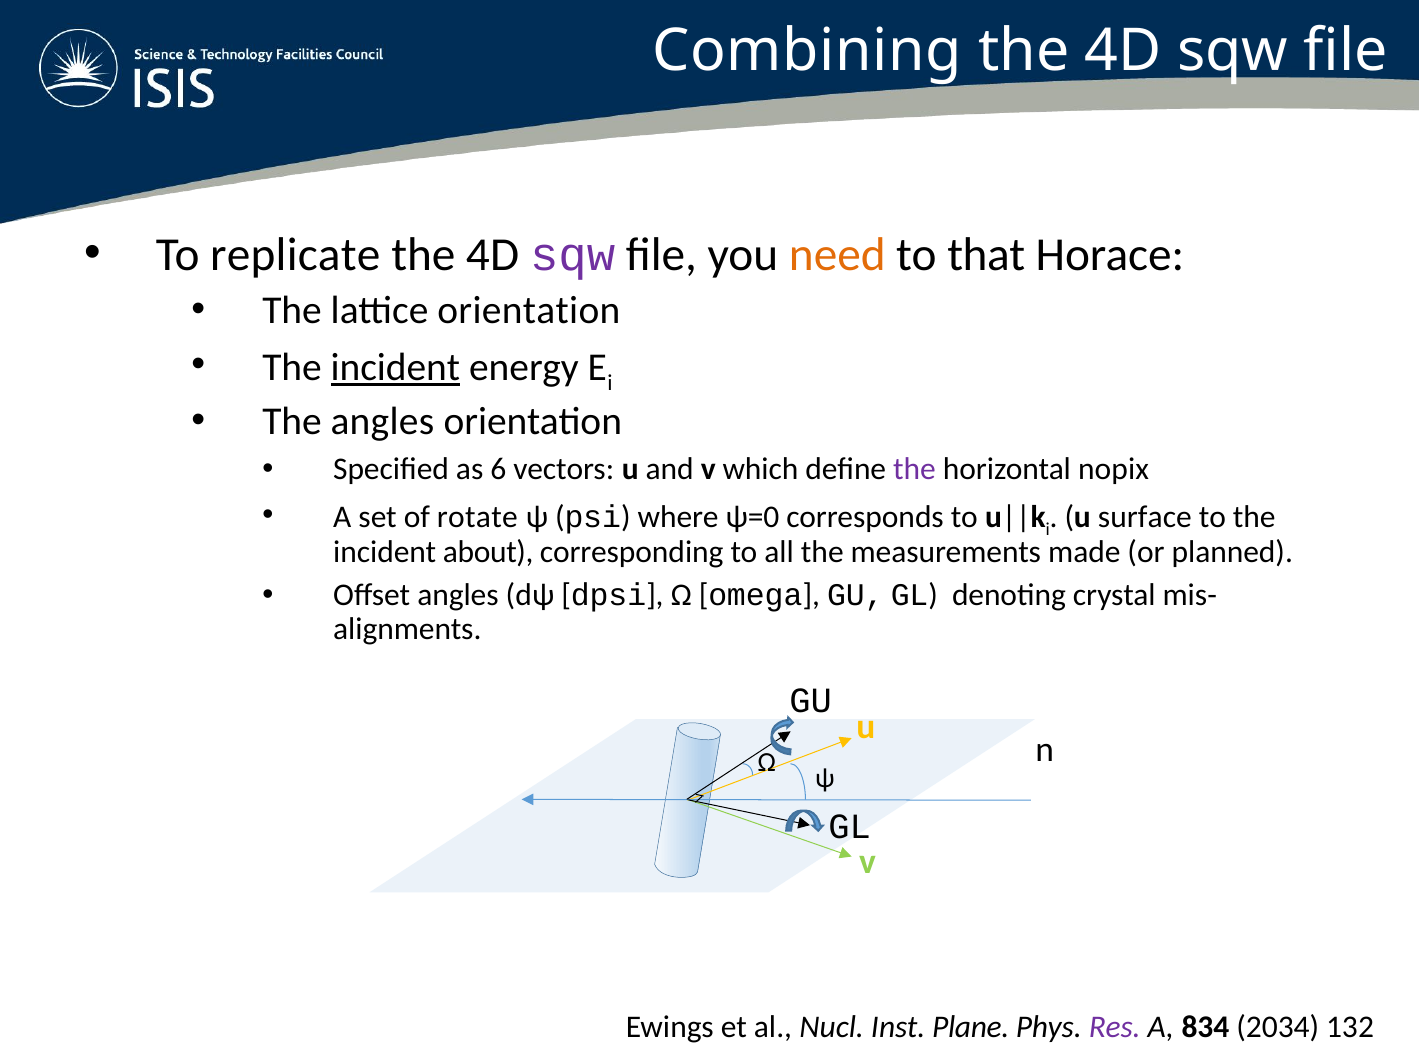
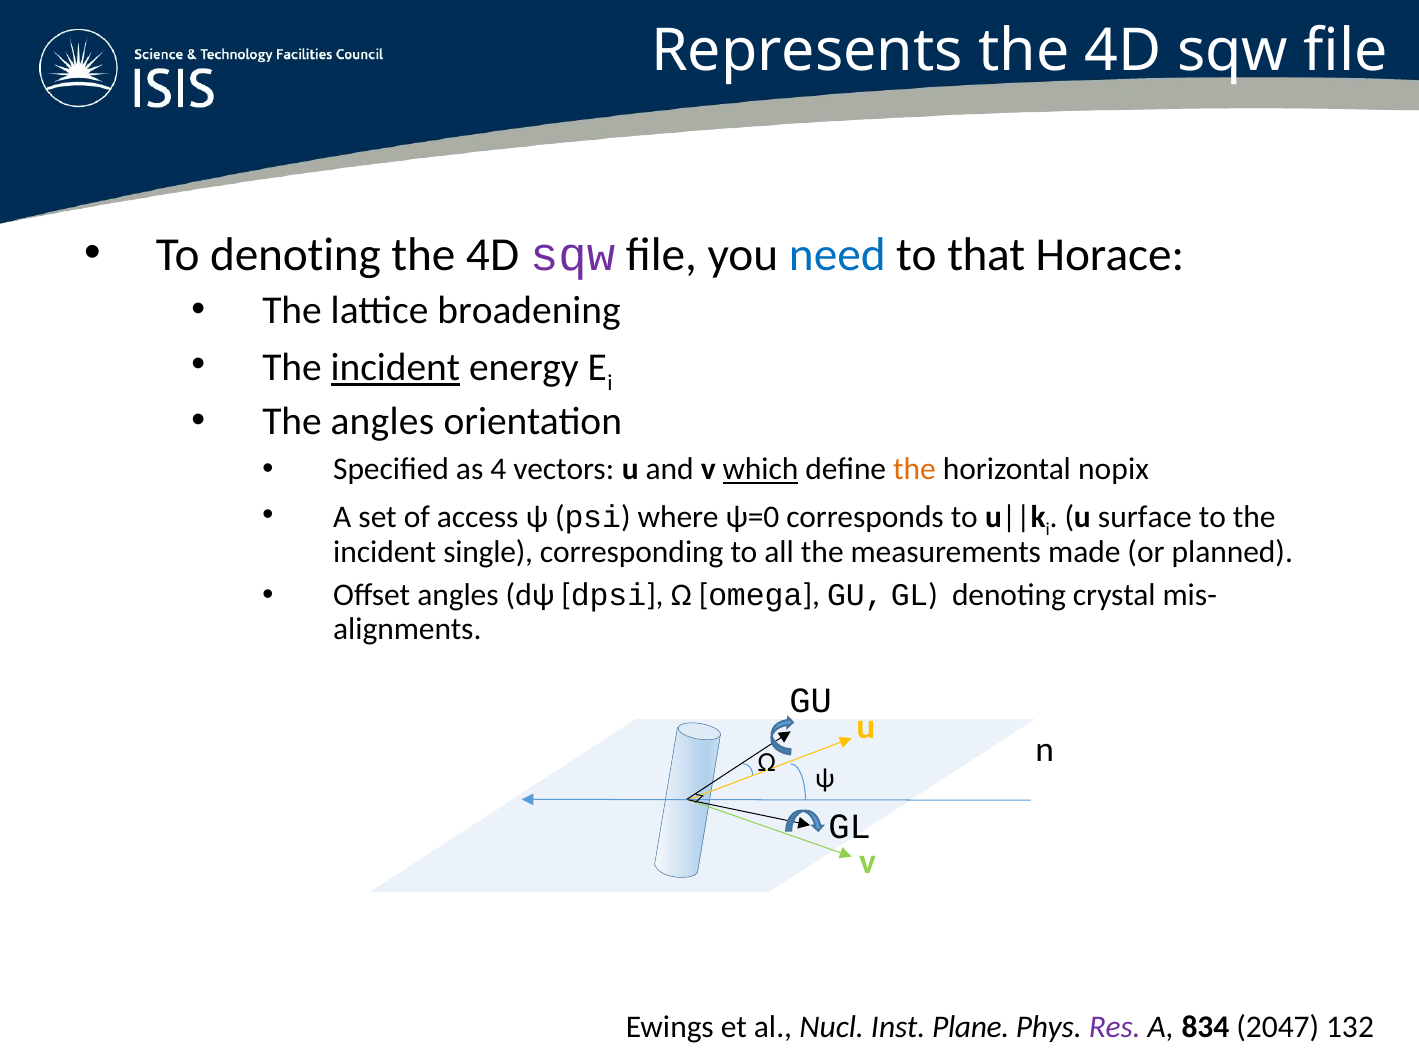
Combining: Combining -> Represents (807, 51)
To replicate: replicate -> denoting (296, 254)
need colour: orange -> blue (837, 254)
lattice orientation: orientation -> broadening (529, 311)
6: 6 -> 4 (498, 469)
which underline: none -> present (760, 469)
the colour: purple -> orange (915, 469)
rotate: rotate -> access (478, 517)
about: about -> single (488, 552)
2034: 2034 -> 2047 (1278, 1028)
